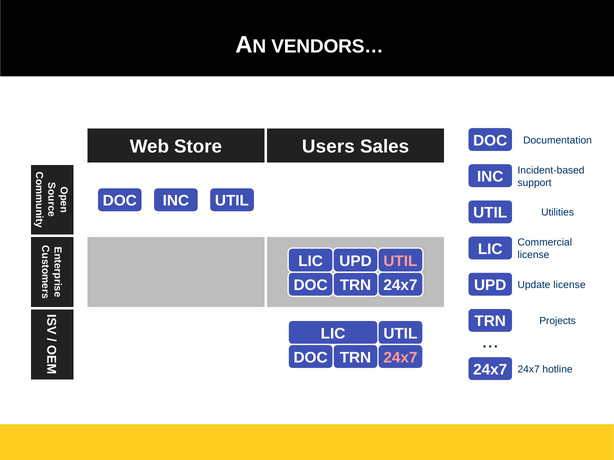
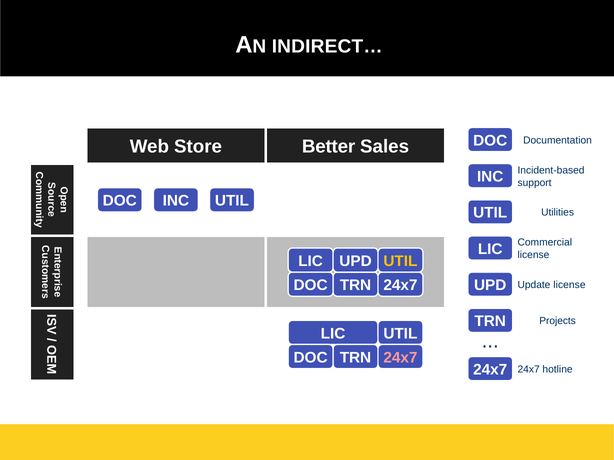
VENDORS…: VENDORS… -> INDIRECT… (327, 46)
Users: Users -> Better (329, 147)
UTIL colour: pink -> yellow (400, 261)
